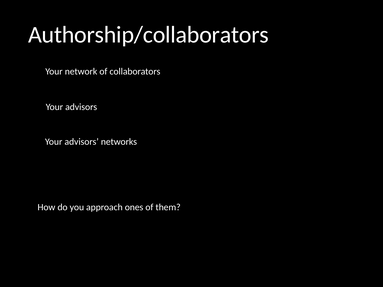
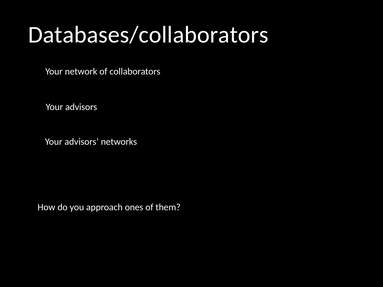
Authorship/collaborators: Authorship/collaborators -> Databases/collaborators (148, 35)
